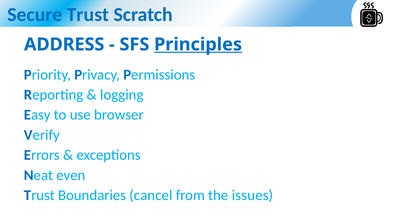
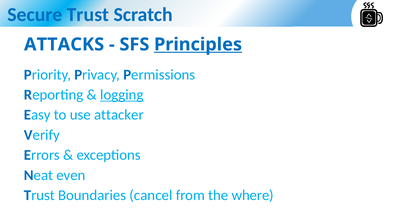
ADDRESS: ADDRESS -> ATTACKS (64, 45)
logging underline: none -> present (122, 95)
browser: browser -> attacker (119, 115)
issues: issues -> where (253, 195)
